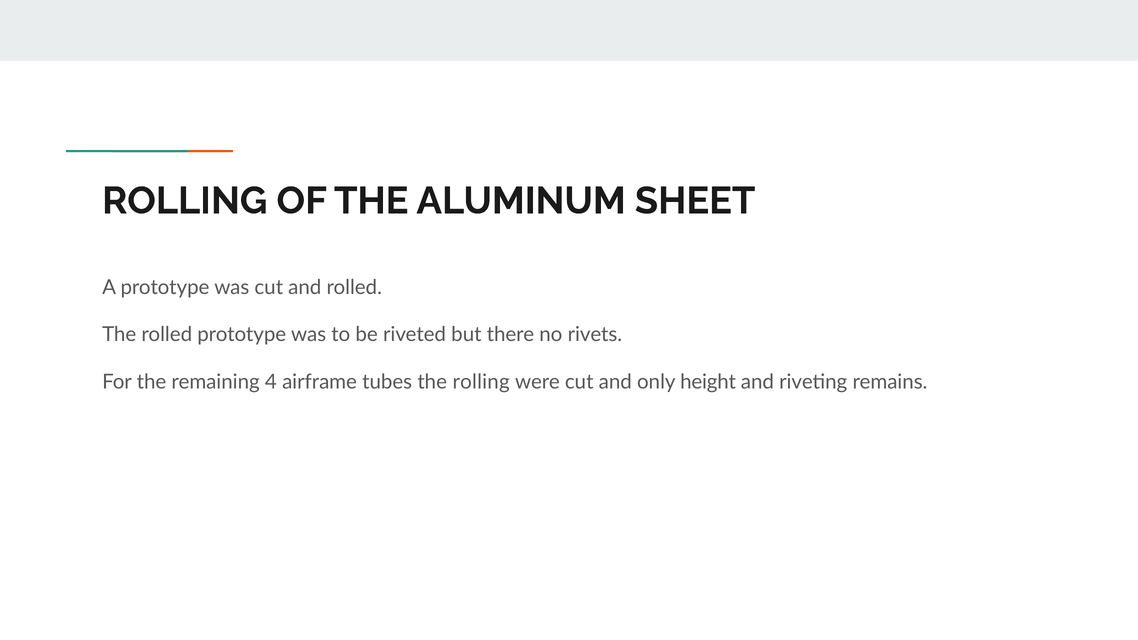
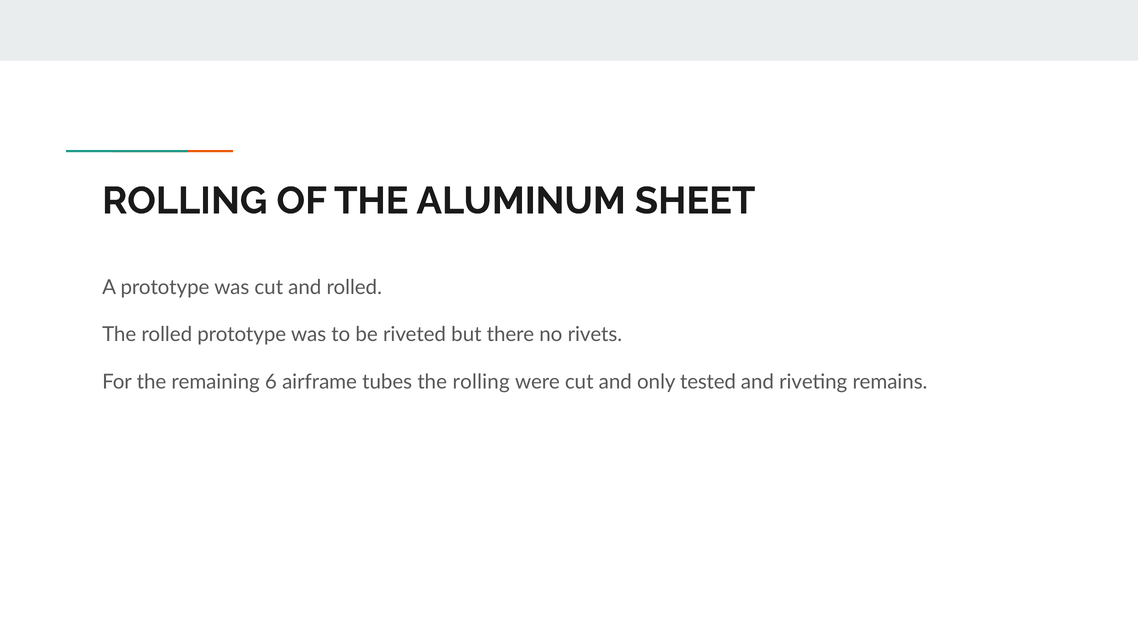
4: 4 -> 6 (271, 382)
height: height -> tested (708, 382)
